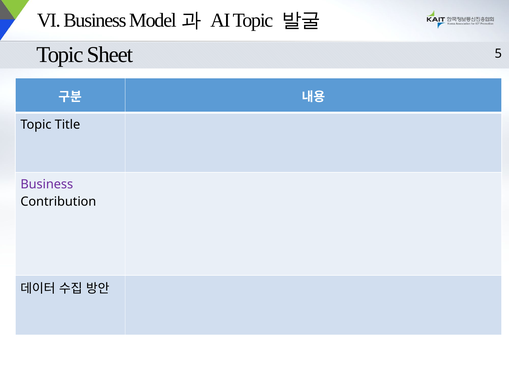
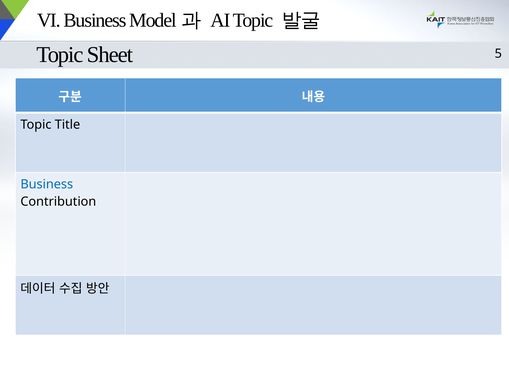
Business colour: purple -> blue (47, 184)
